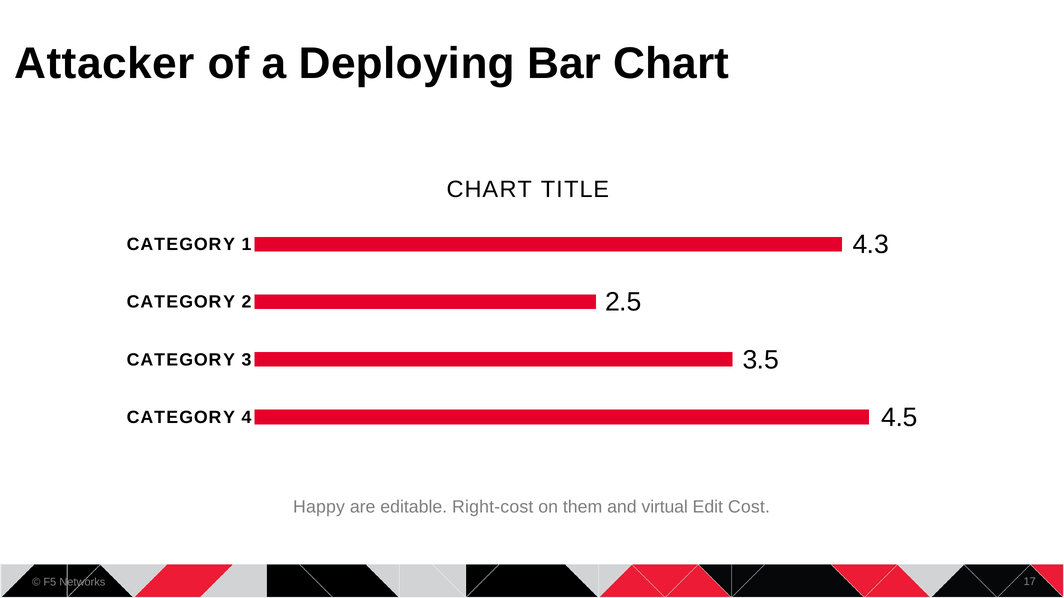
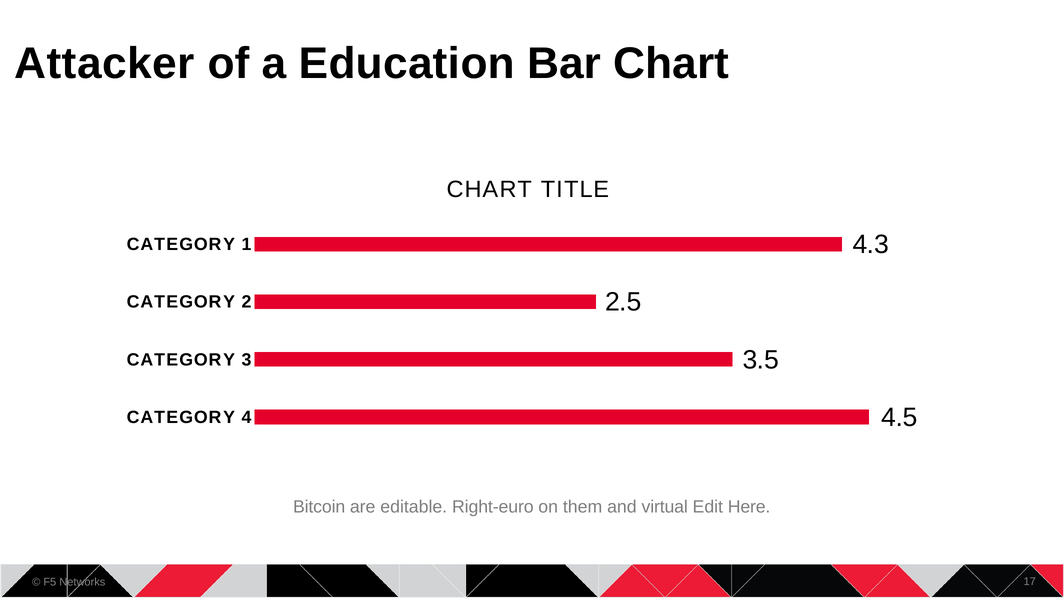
Deploying: Deploying -> Education (407, 64)
Happy: Happy -> Bitcoin (319, 508)
Right-cost: Right-cost -> Right-euro (493, 508)
Cost: Cost -> Here (749, 508)
